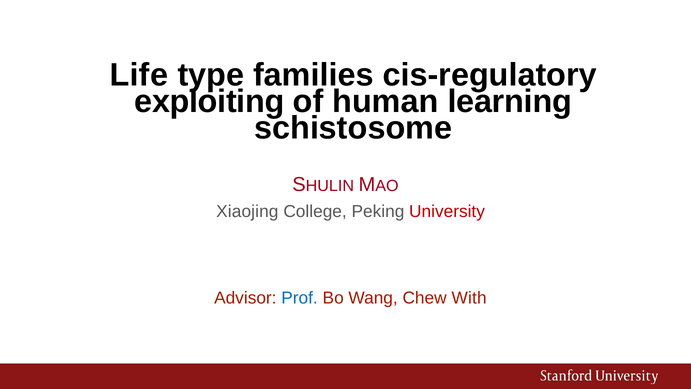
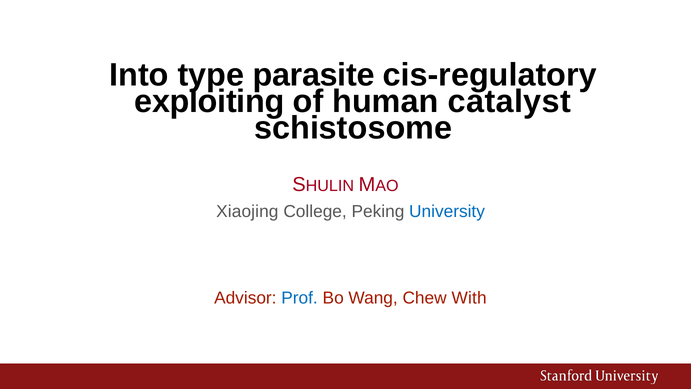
Life: Life -> Into (139, 75)
families: families -> parasite (314, 75)
learning: learning -> catalyst (509, 102)
University colour: red -> blue (447, 211)
